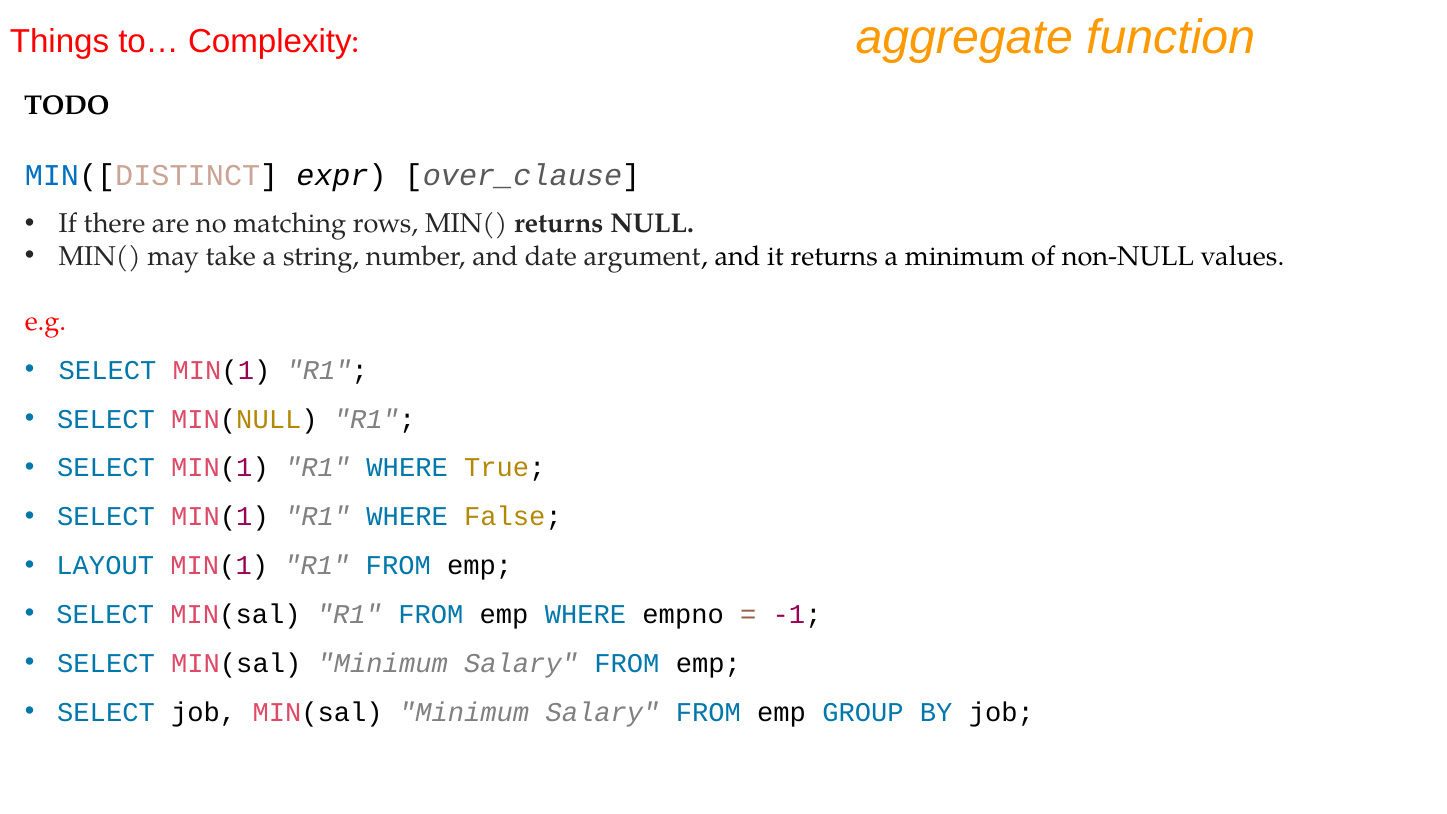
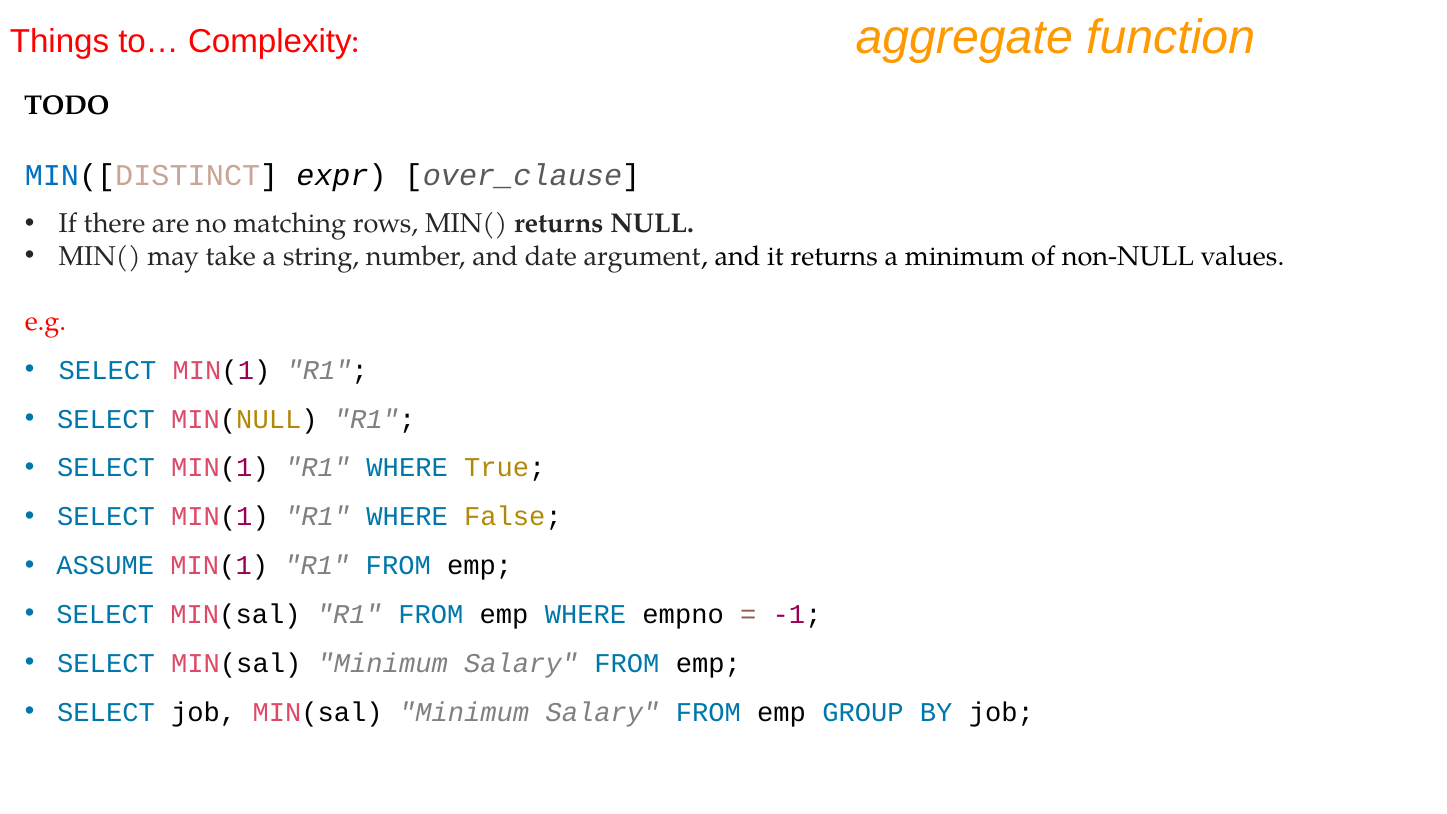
LAYOUT: LAYOUT -> ASSUME (105, 566)
